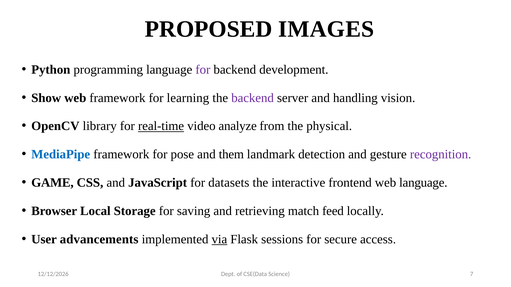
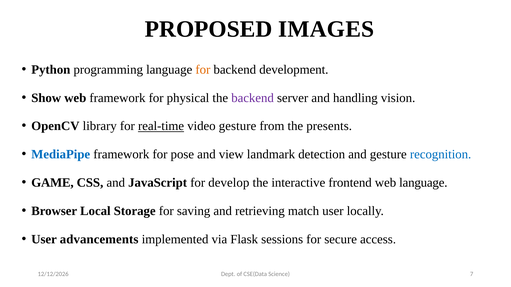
for colour: purple -> orange (203, 70)
learning: learning -> physical (188, 98)
video analyze: analyze -> gesture (238, 126)
physical: physical -> presents (329, 126)
them: them -> view (231, 155)
recognition colour: purple -> blue (441, 155)
datasets: datasets -> develop (229, 183)
match feed: feed -> user (333, 211)
via underline: present -> none (219, 240)
